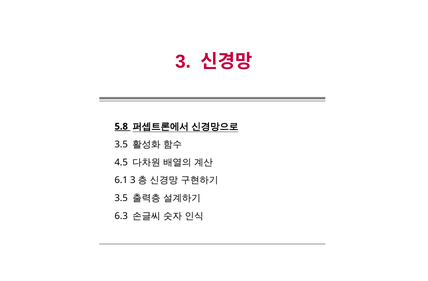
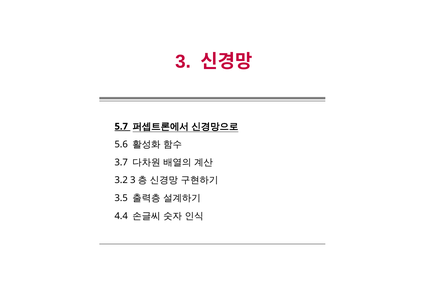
5.8: 5.8 -> 5.7 (121, 127)
3.5: 3.5 -> 5.6 (121, 144)
4.5: 4.5 -> 3.7 (121, 162)
6.1: 6.1 -> 3.2 (121, 180)
6.3: 6.3 -> 4.4 (121, 216)
